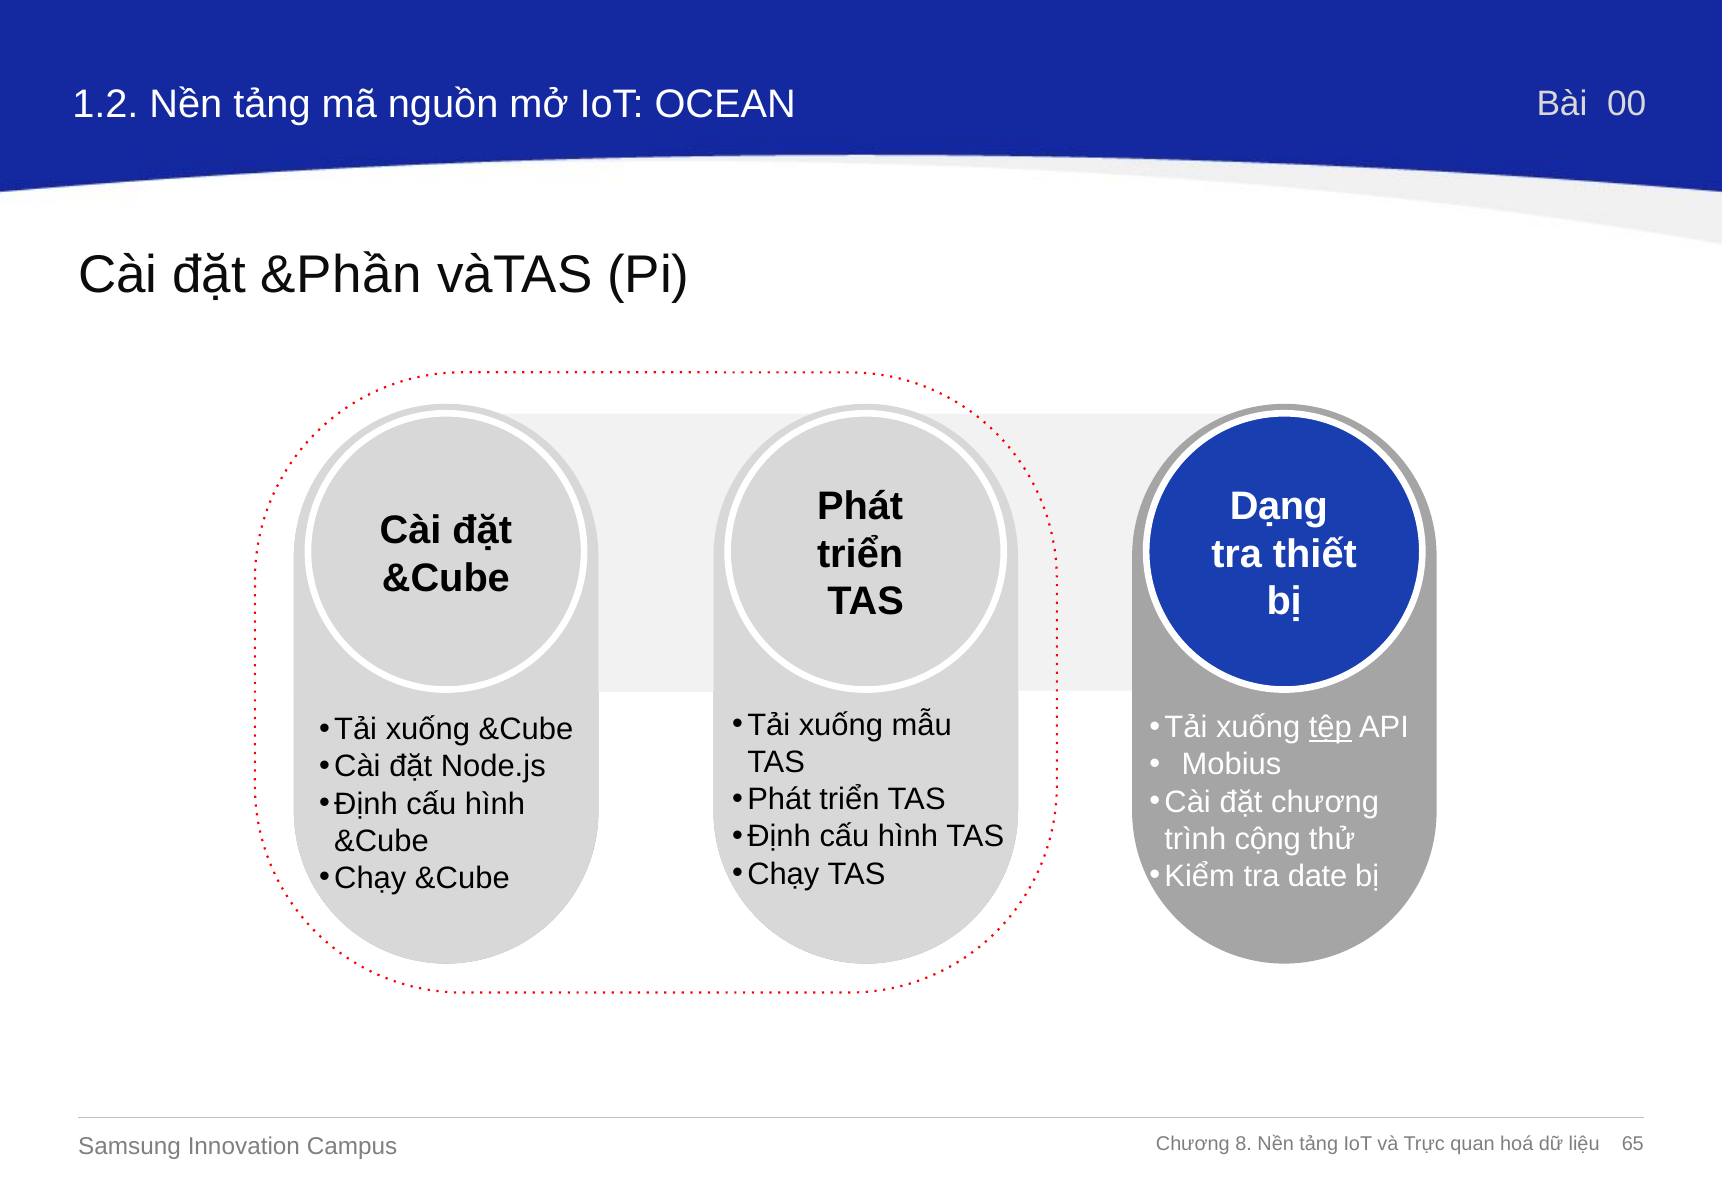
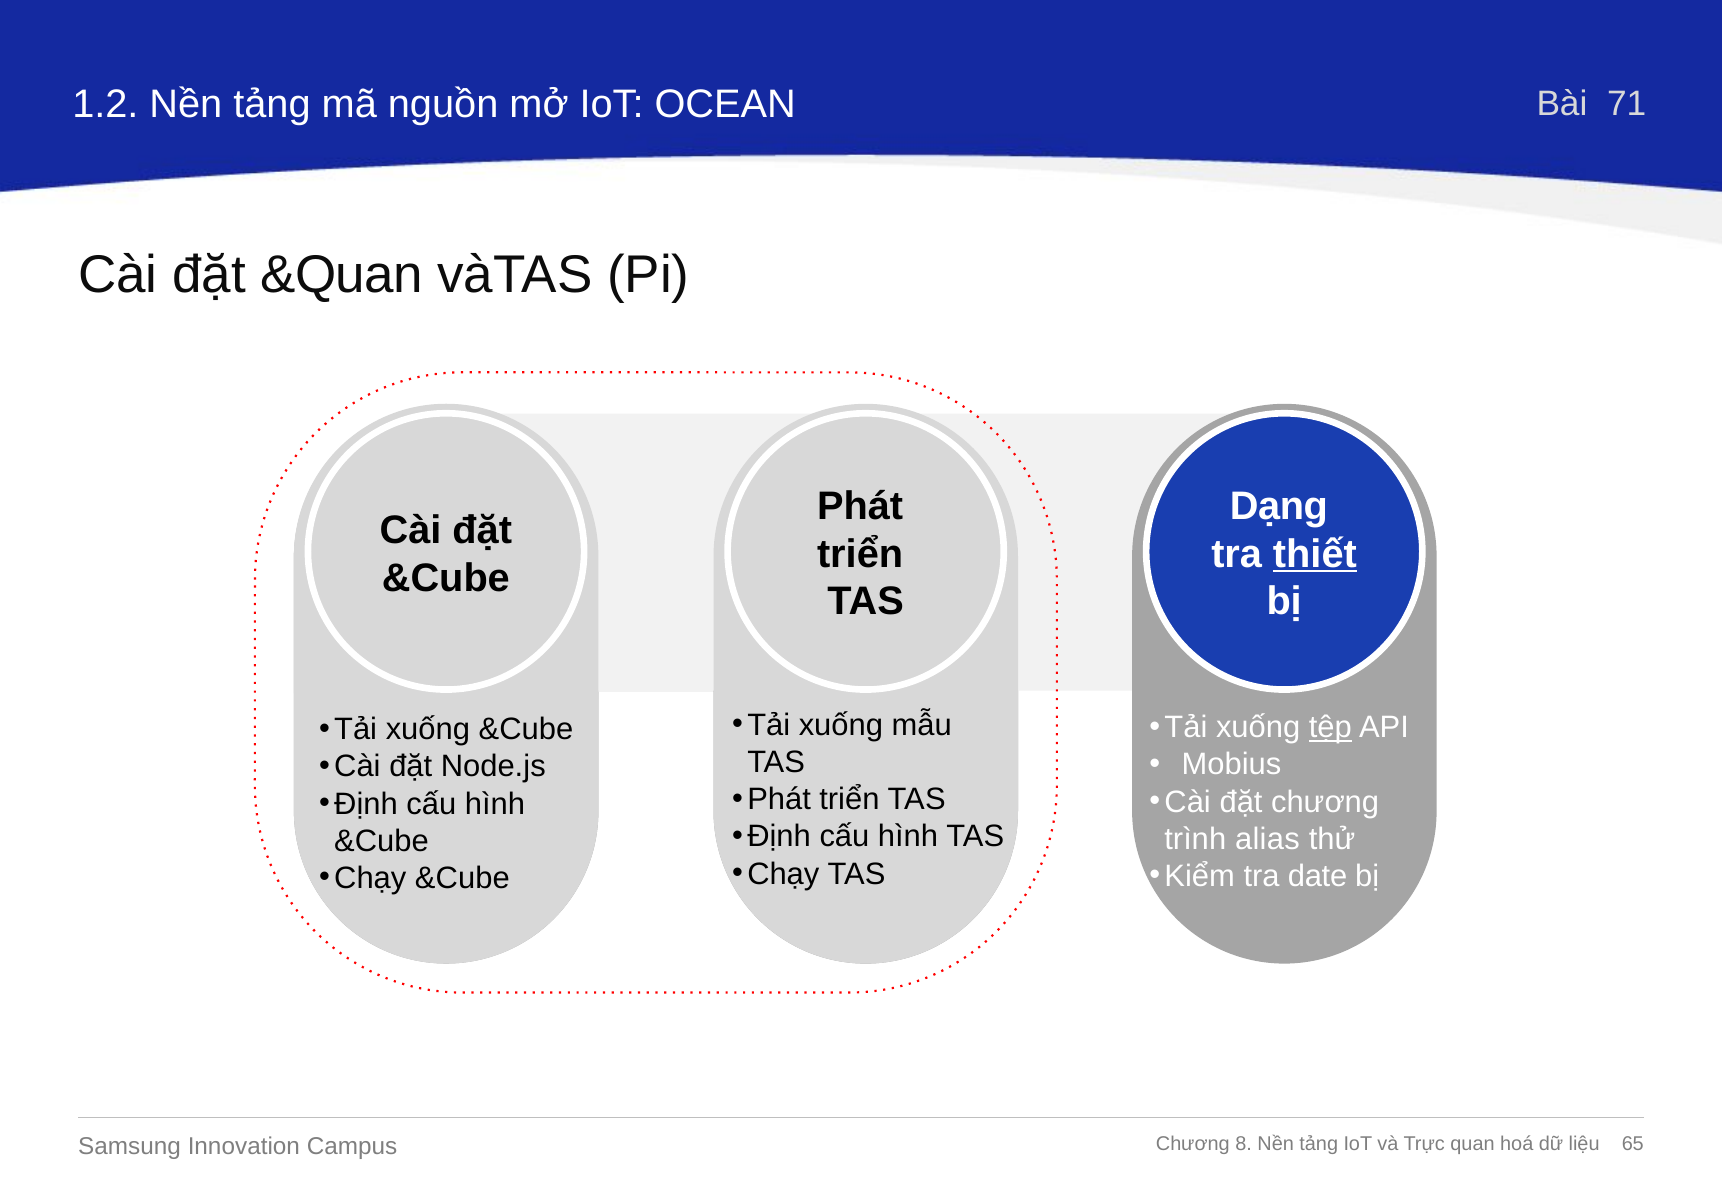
00: 00 -> 71 (1627, 104)
&Phần: &Phần -> &Quan (342, 275)
thiết underline: none -> present (1315, 554)
cộng: cộng -> alias (1267, 839)
